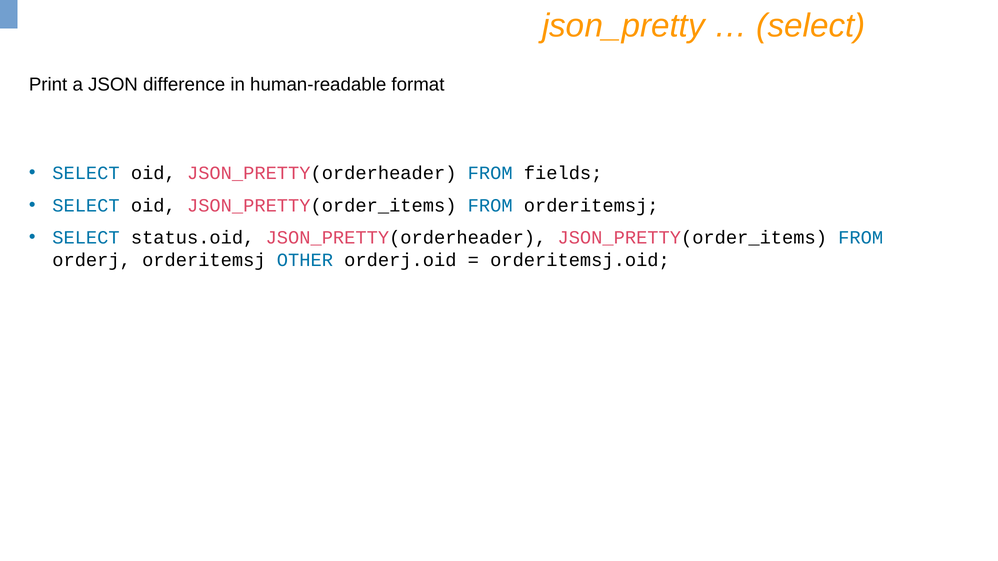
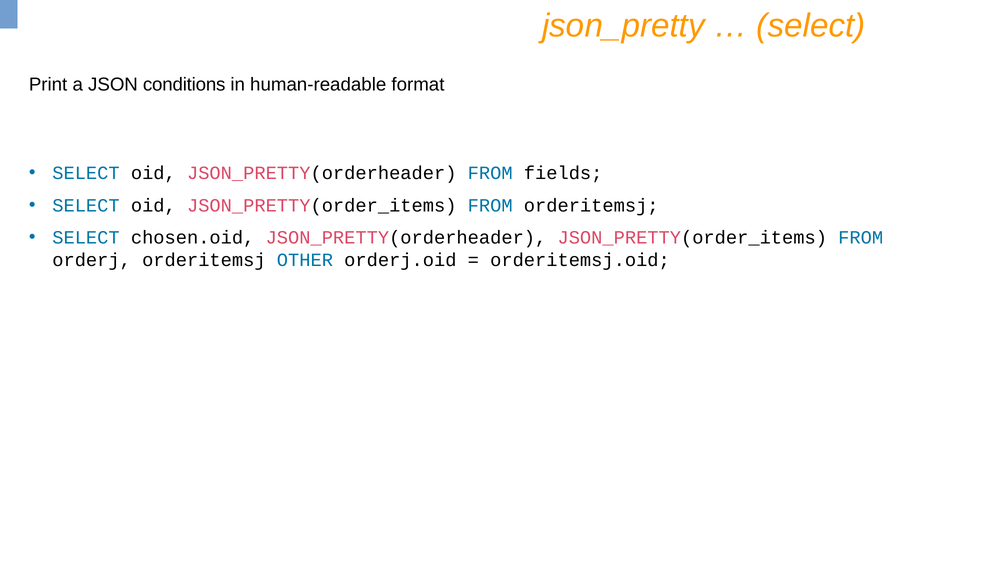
difference: difference -> conditions (184, 85)
status.oid: status.oid -> chosen.oid (193, 238)
